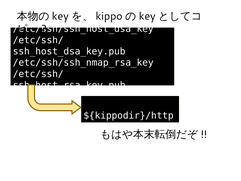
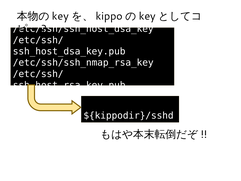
${kippodir}/http: ${kippodir}/http -> ${kippodir}/sshd (129, 115)
